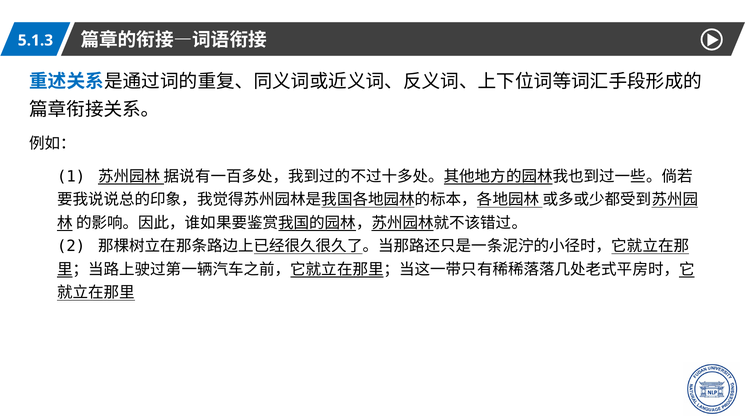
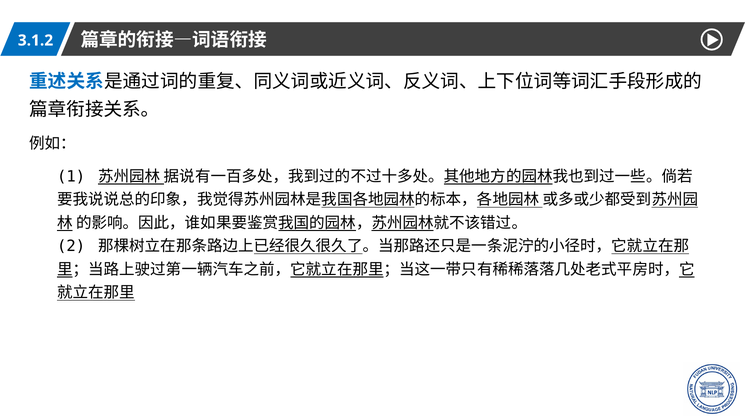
5.1.3: 5.1.3 -> 3.1.2 (35, 40)
